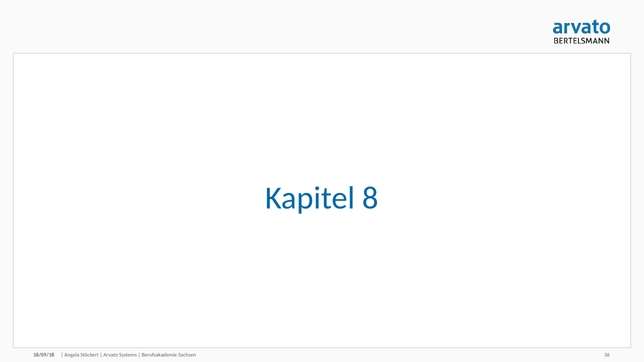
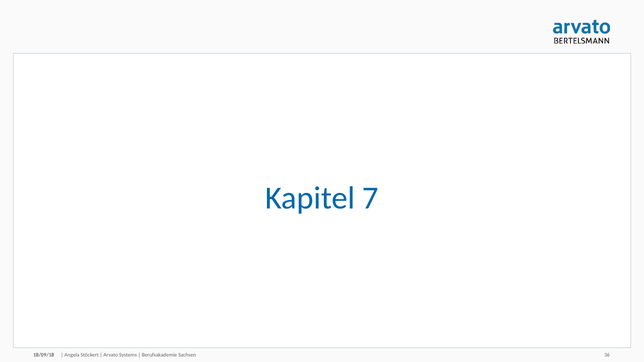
8: 8 -> 7 (370, 198)
